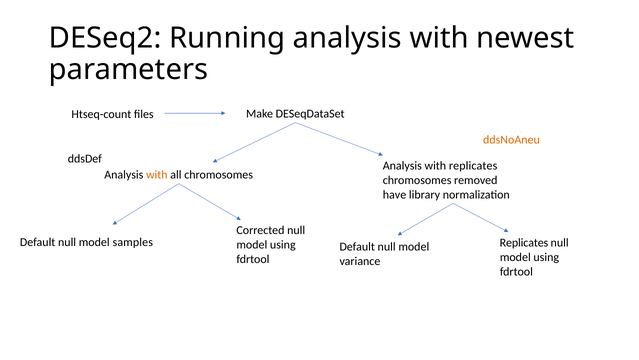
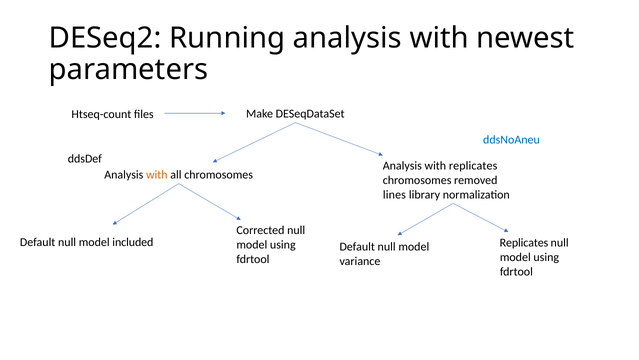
ddsNoAneu colour: orange -> blue (511, 140)
have: have -> lines (394, 194)
samples: samples -> included (133, 242)
